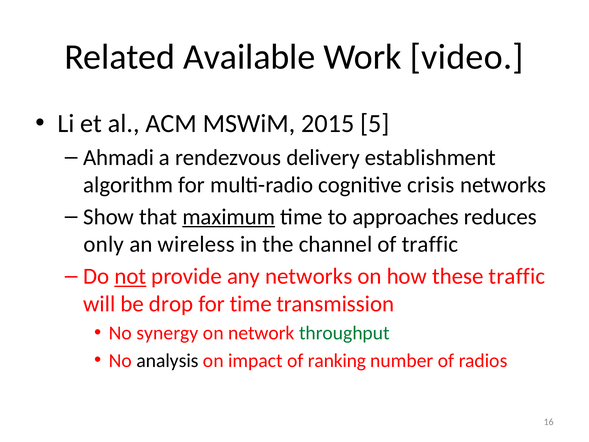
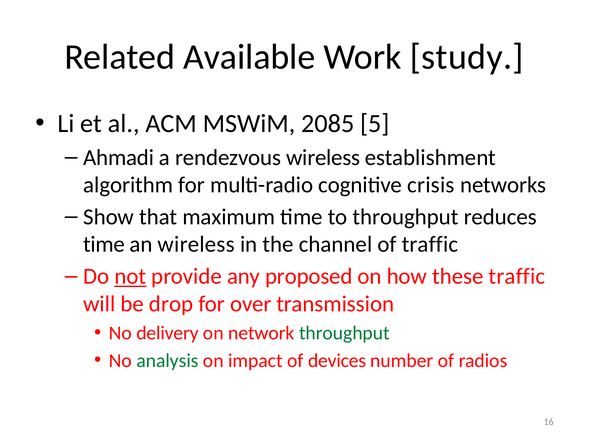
video: video -> study (467, 57)
2015: 2015 -> 2085 (328, 124)
rendezvous delivery: delivery -> wireless (323, 157)
maximum underline: present -> none (229, 217)
to approaches: approaches -> throughput (406, 217)
only: only -> time (104, 244)
any networks: networks -> proposed (309, 276)
for time: time -> over (251, 304)
synergy: synergy -> delivery (168, 333)
analysis colour: black -> green (167, 360)
ranking: ranking -> devices (337, 360)
